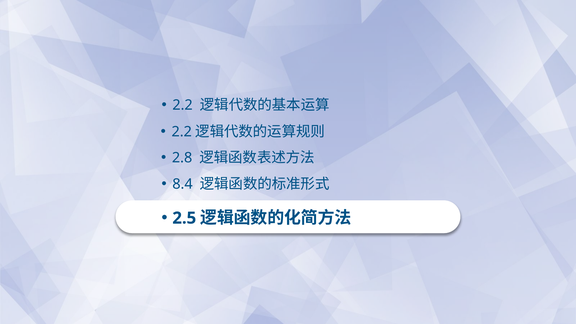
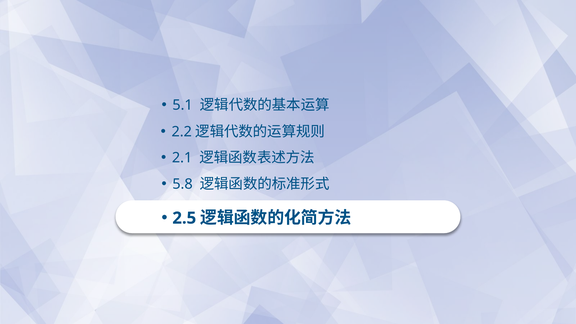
2.2: 2.2 -> 5.1 (183, 105)
2.8: 2.8 -> 2.1 (182, 158)
8.4: 8.4 -> 5.8 (182, 184)
